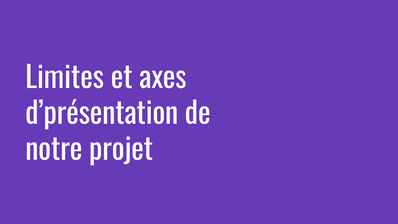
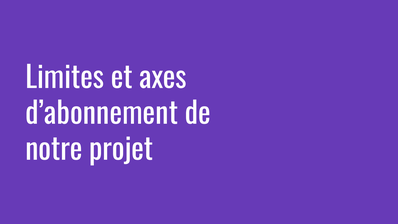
d’présentation: d’présentation -> d’abonnement (102, 114)
